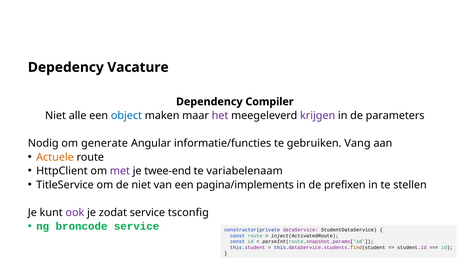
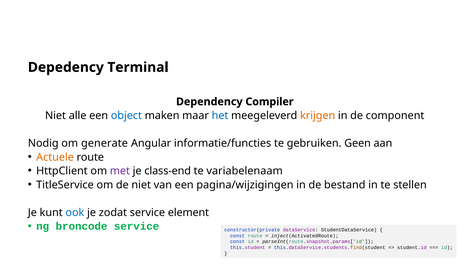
Vacature: Vacature -> Terminal (138, 67)
het colour: purple -> blue (220, 116)
krijgen colour: purple -> orange (318, 116)
parameters: parameters -> component (395, 116)
Vang: Vang -> Geen (358, 144)
twee-end: twee-end -> class-end (168, 171)
pagina/implements: pagina/implements -> pagina/wijzigingen (245, 185)
prefixen: prefixen -> bestand (345, 185)
ook colour: purple -> blue (75, 213)
tsconfig: tsconfig -> element (188, 213)
